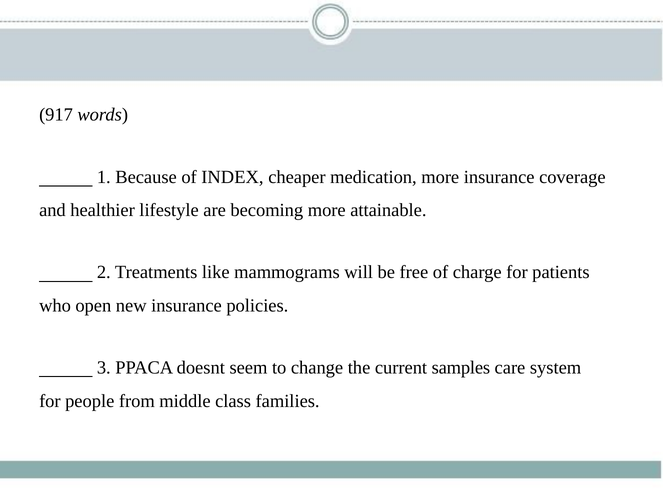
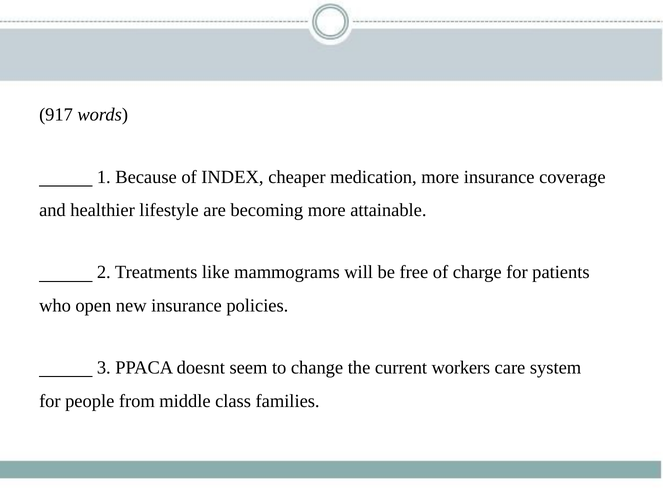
samples: samples -> workers (461, 368)
